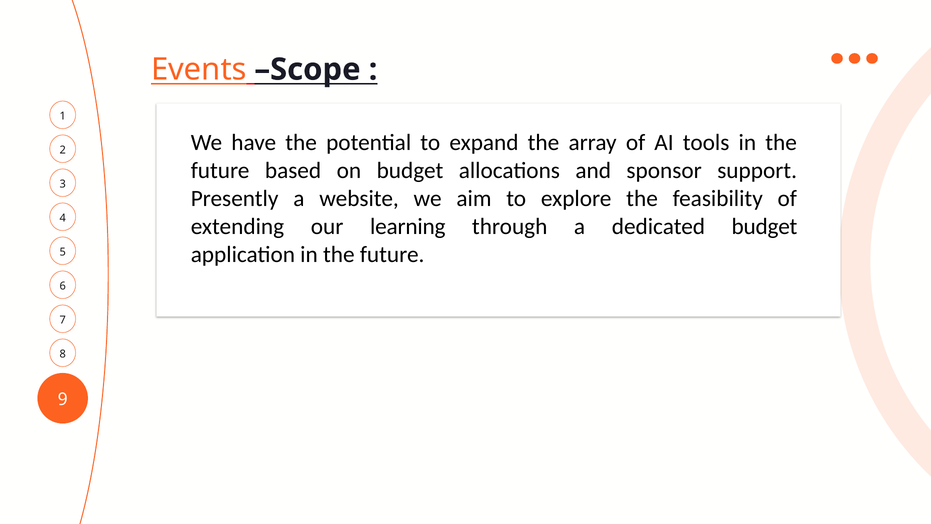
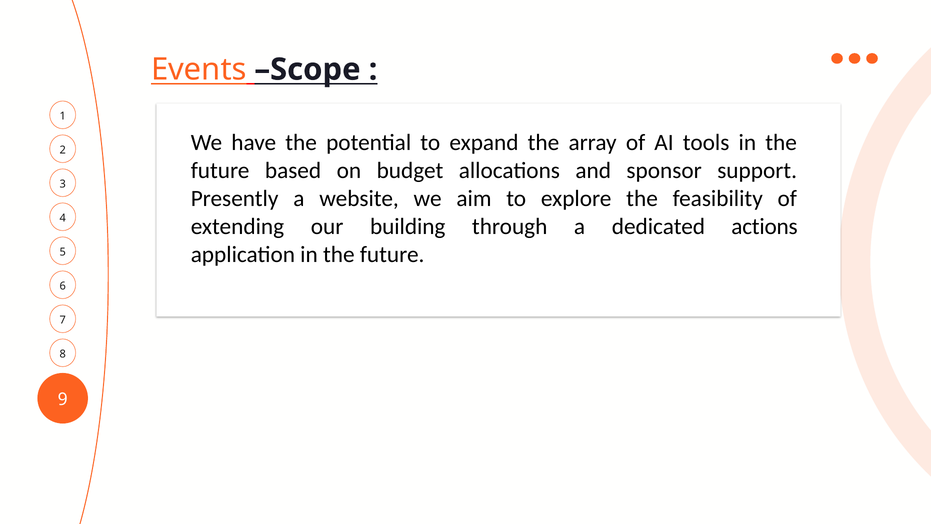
learning: learning -> building (408, 227)
dedicated budget: budget -> actions (764, 227)
